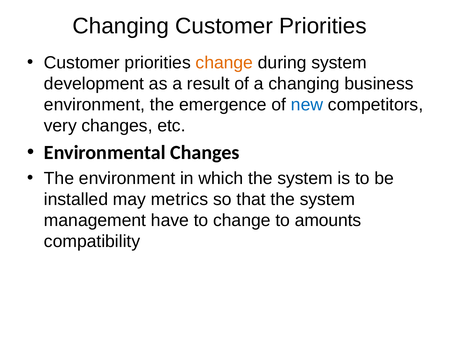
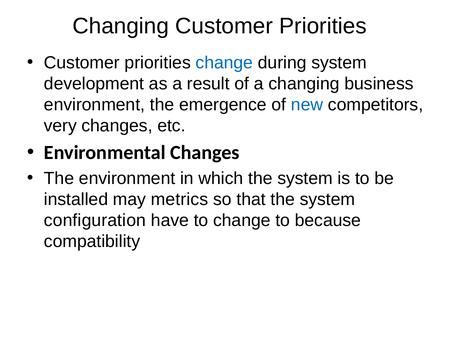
change colour: orange -> blue (224, 63)
management: management -> configuration (95, 220)
amounts: amounts -> because (328, 220)
